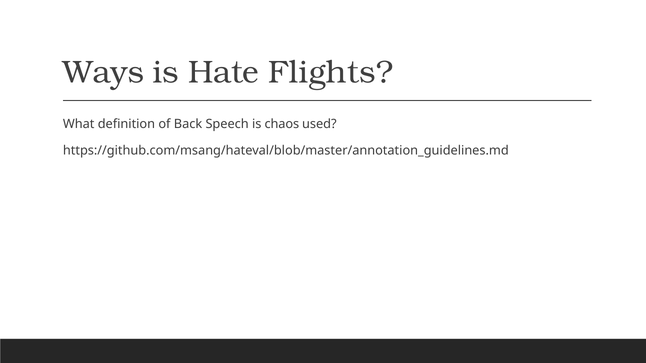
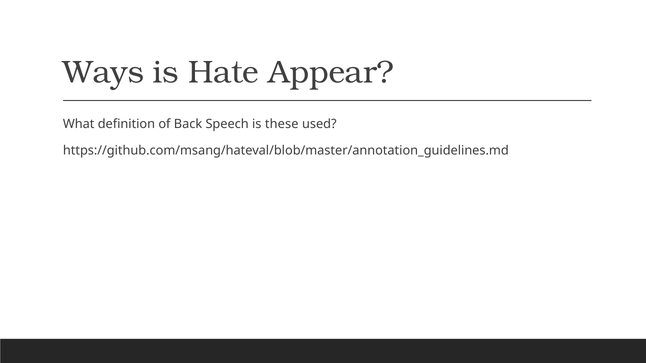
Flights: Flights -> Appear (331, 72)
chaos: chaos -> these (282, 124)
